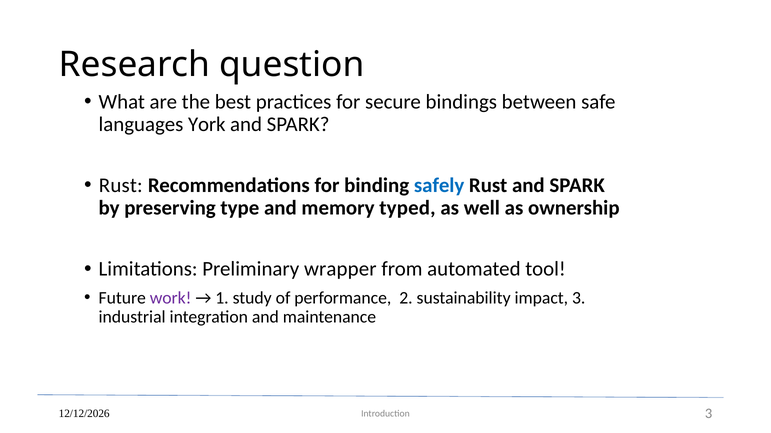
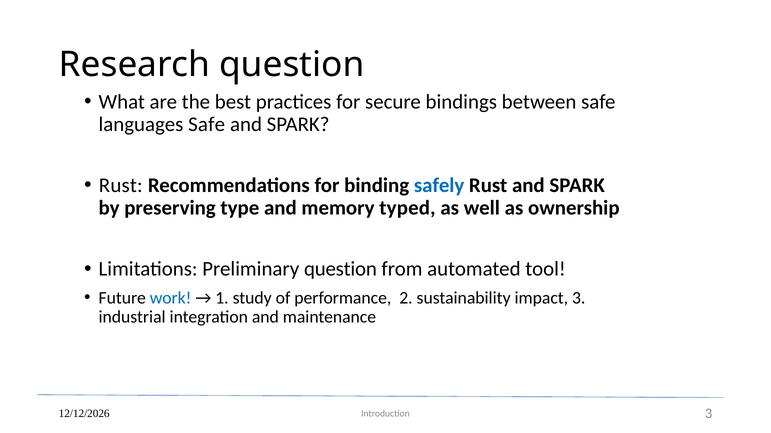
languages York: York -> Safe (207, 125)
Preliminary wrapper: wrapper -> question (340, 269)
work colour: purple -> blue (171, 298)
